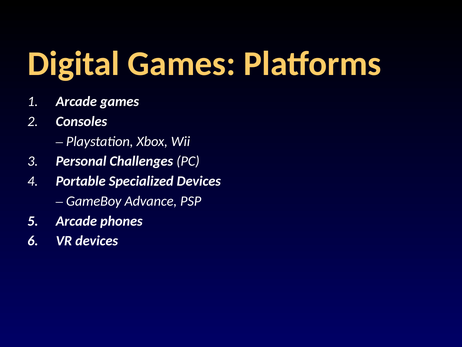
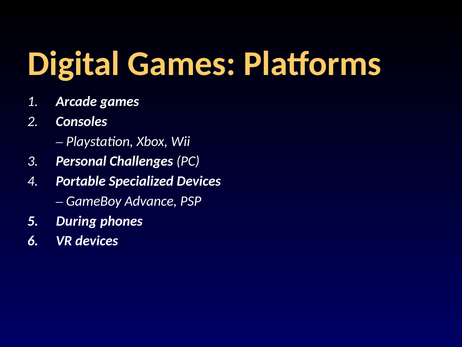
Arcade: Arcade -> During (76, 221)
